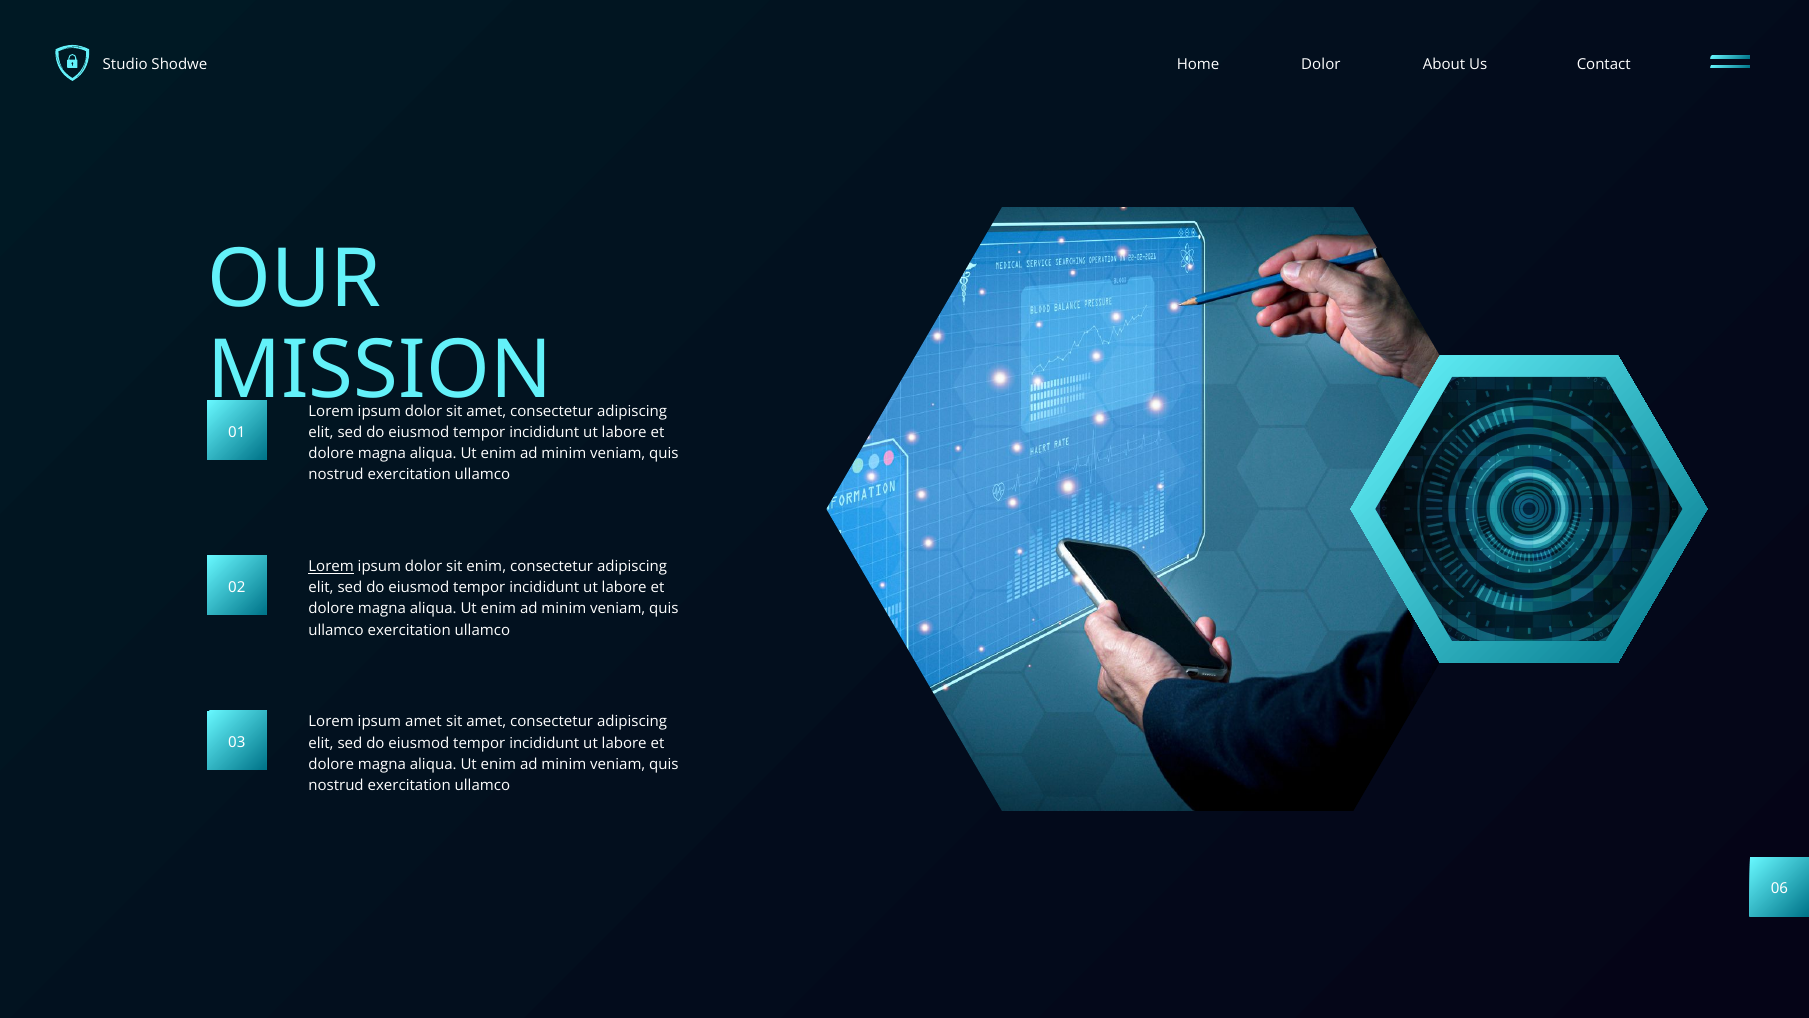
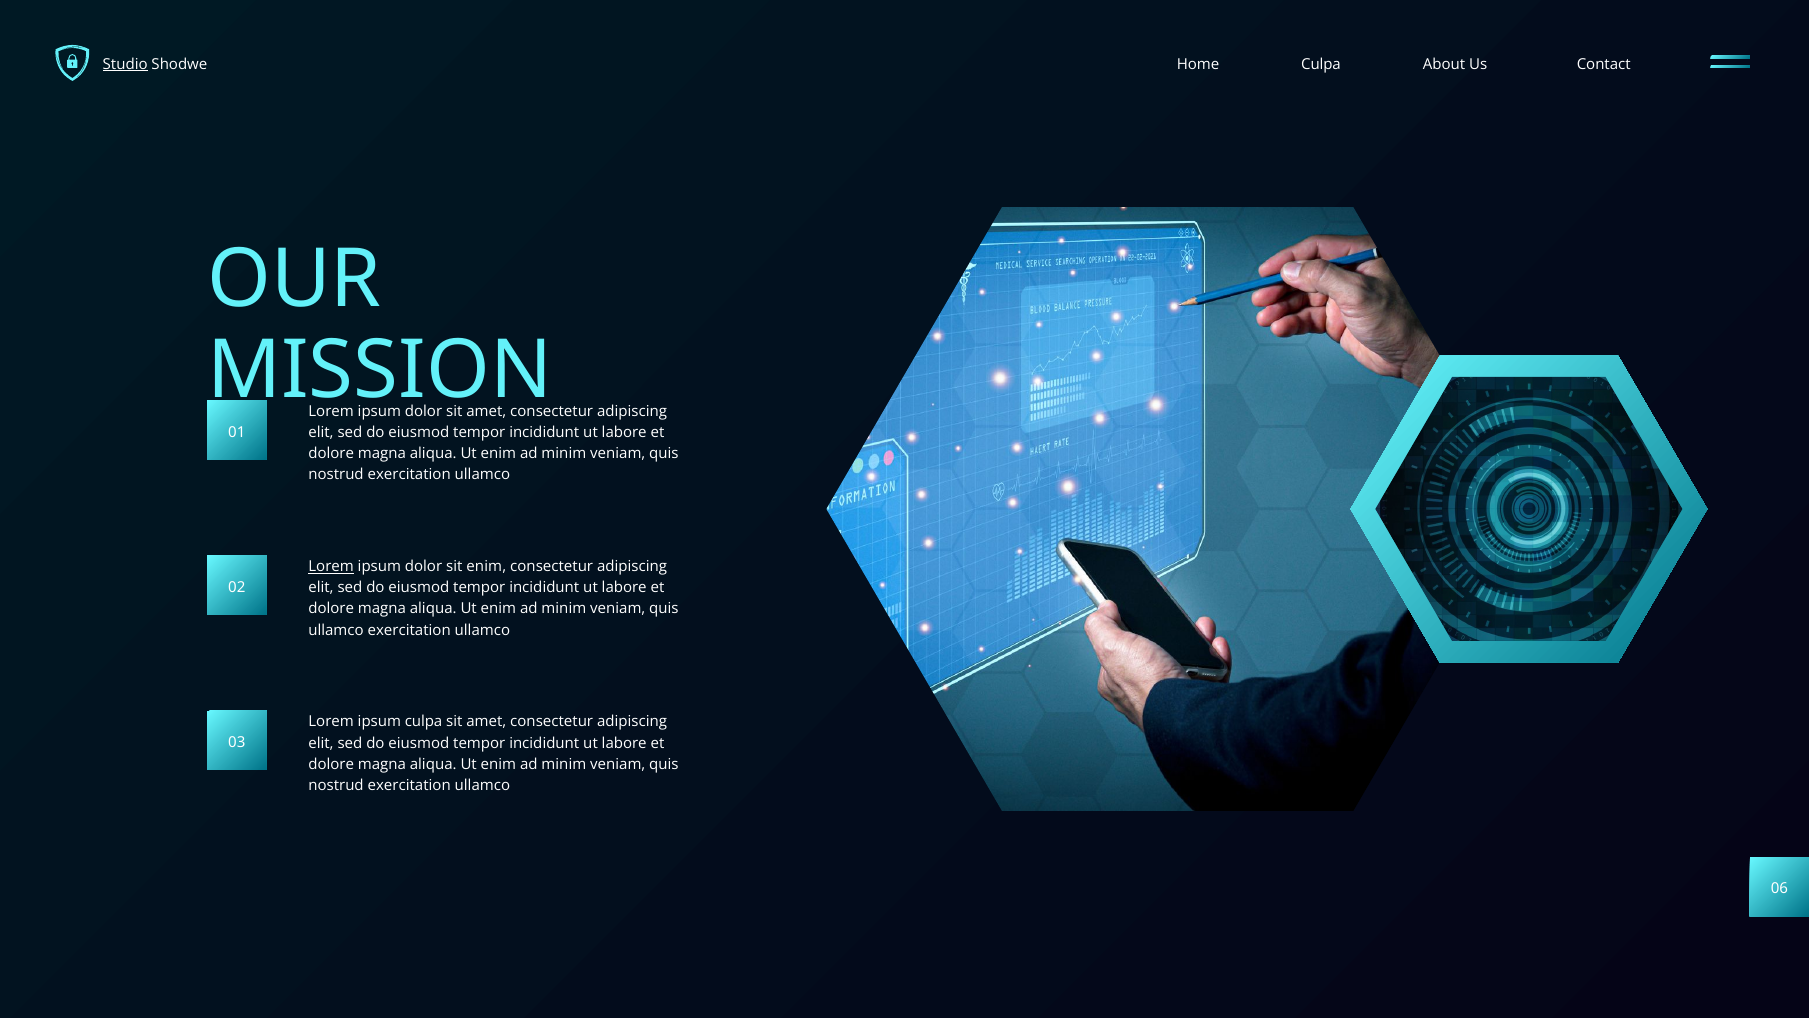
Studio underline: none -> present (125, 64)
Dolor: Dolor -> Culpa (1321, 64)
ipsum amet: amet -> culpa (424, 722)
